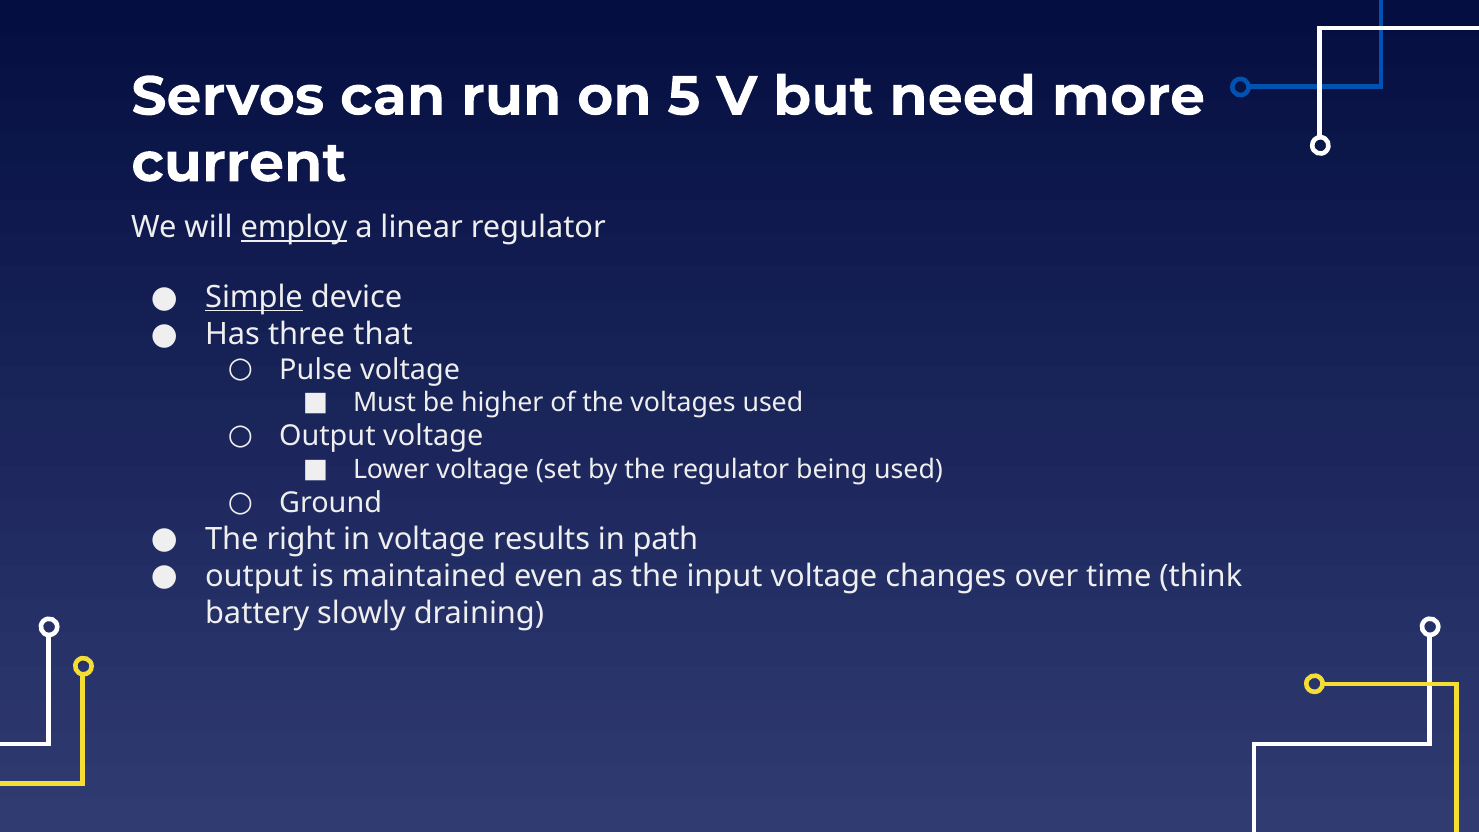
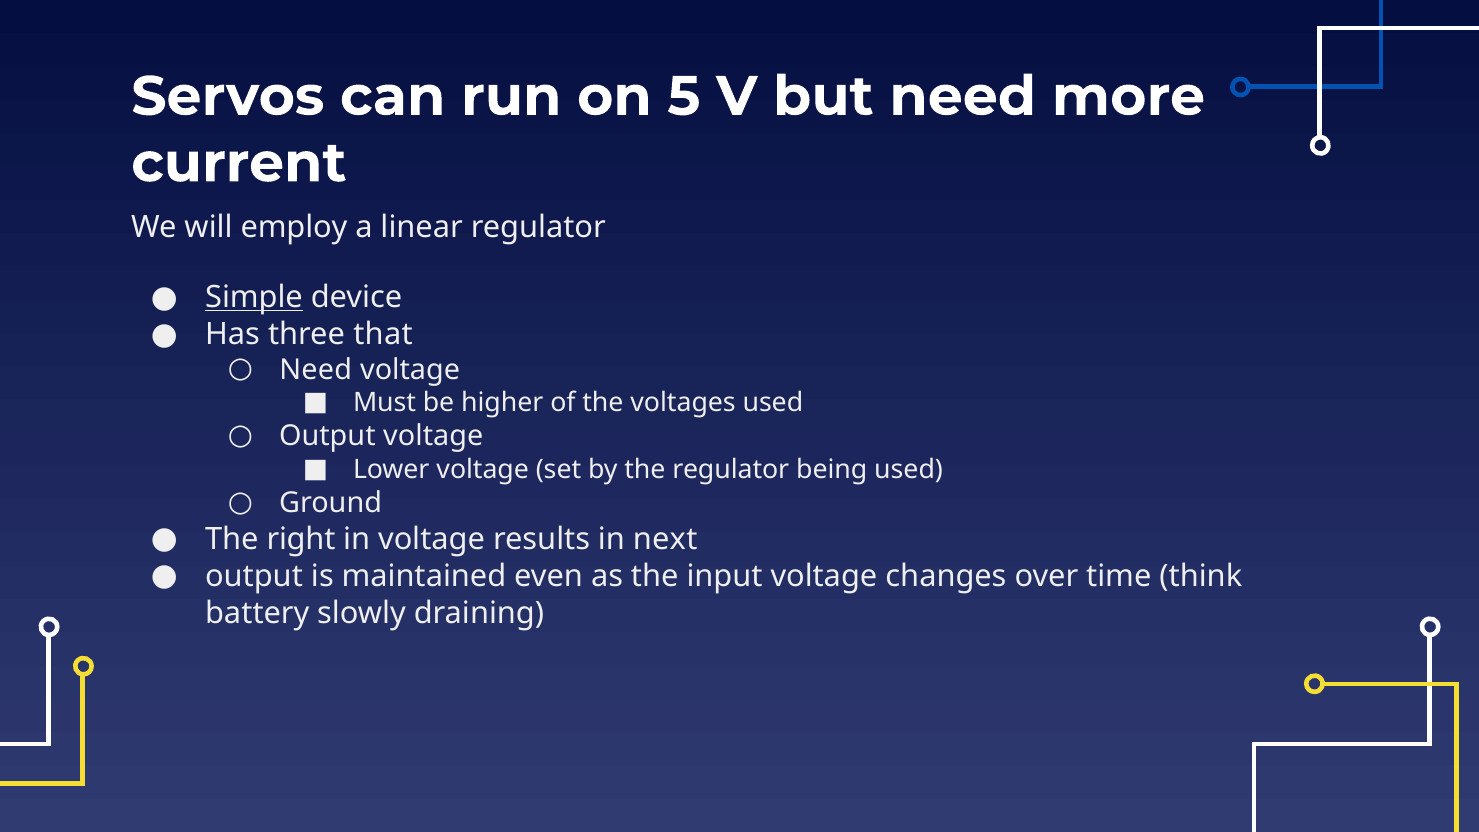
employ underline: present -> none (294, 227)
Pulse: Pulse -> Need (316, 370)
path: path -> next (665, 539)
